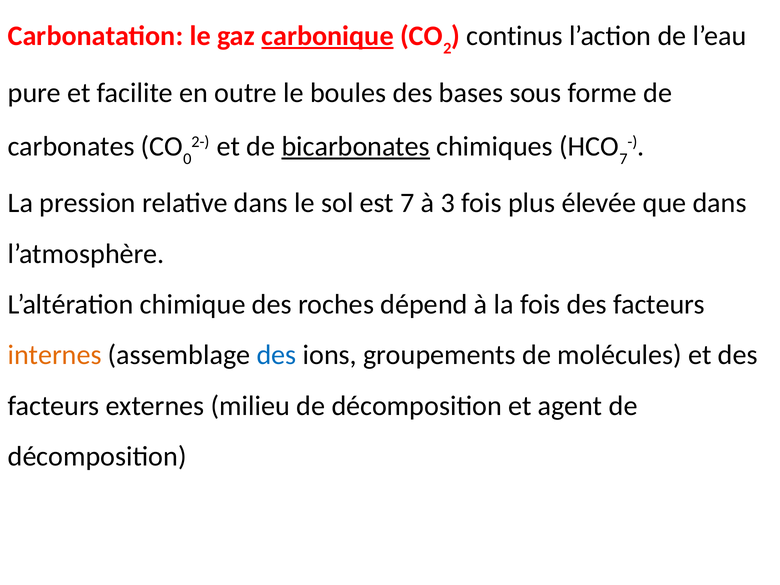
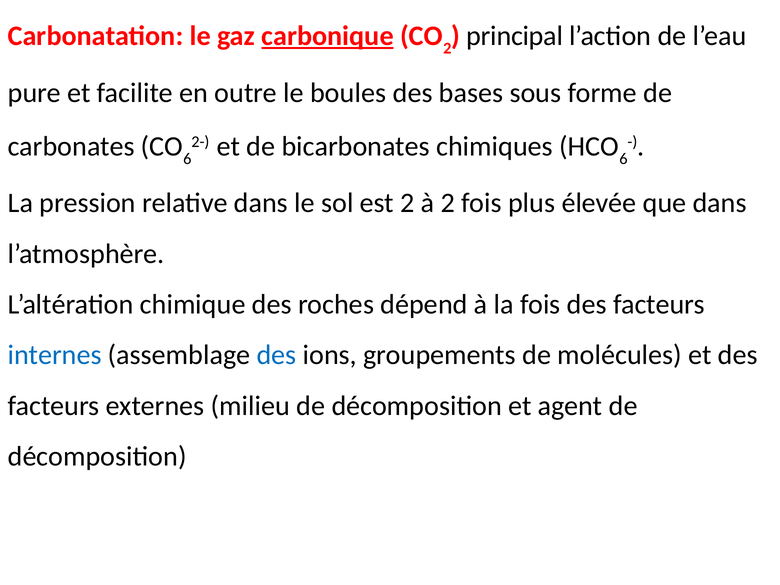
continus: continus -> principal (515, 36)
0: 0 -> 6 (187, 159)
bicarbonates underline: present -> none (356, 146)
7: 7 -> 6 (623, 159)
est 7: 7 -> 2 (407, 203)
à 3: 3 -> 2 (448, 203)
internes colour: orange -> blue (55, 355)
